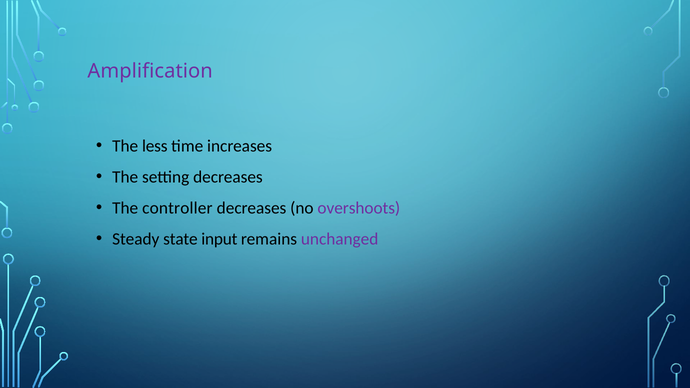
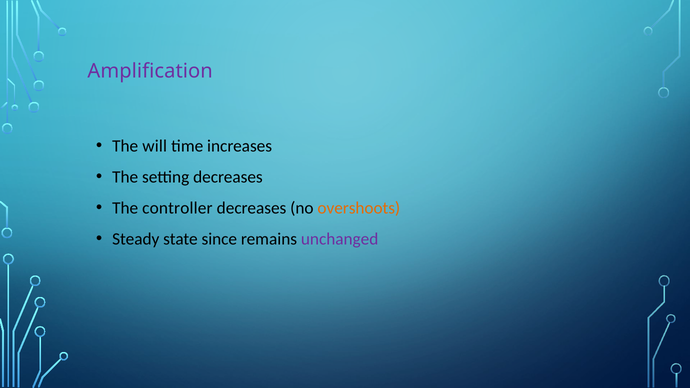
less: less -> will (155, 146)
overshoots colour: purple -> orange (359, 208)
input: input -> since (219, 239)
